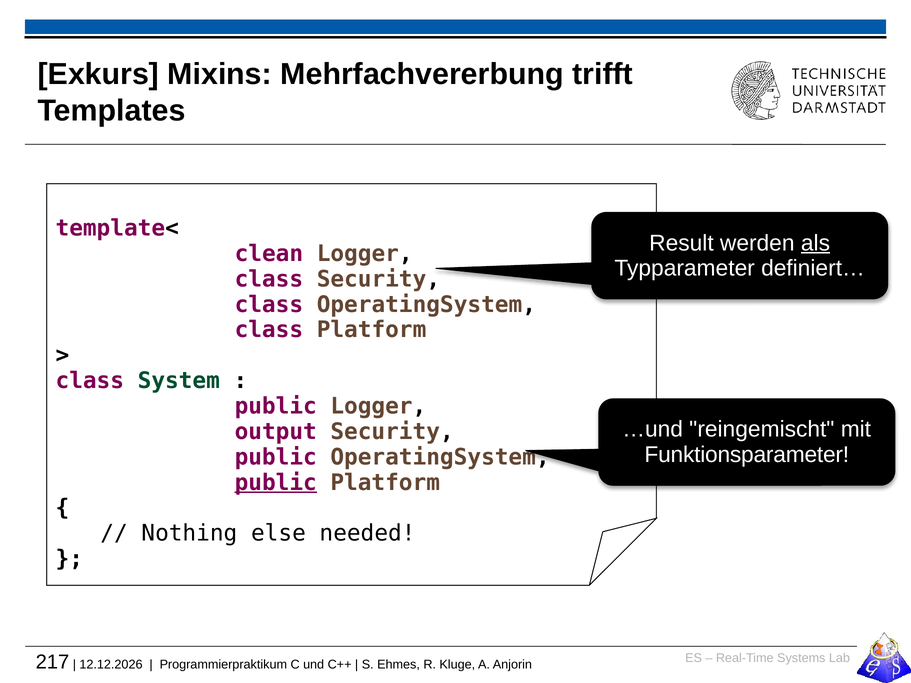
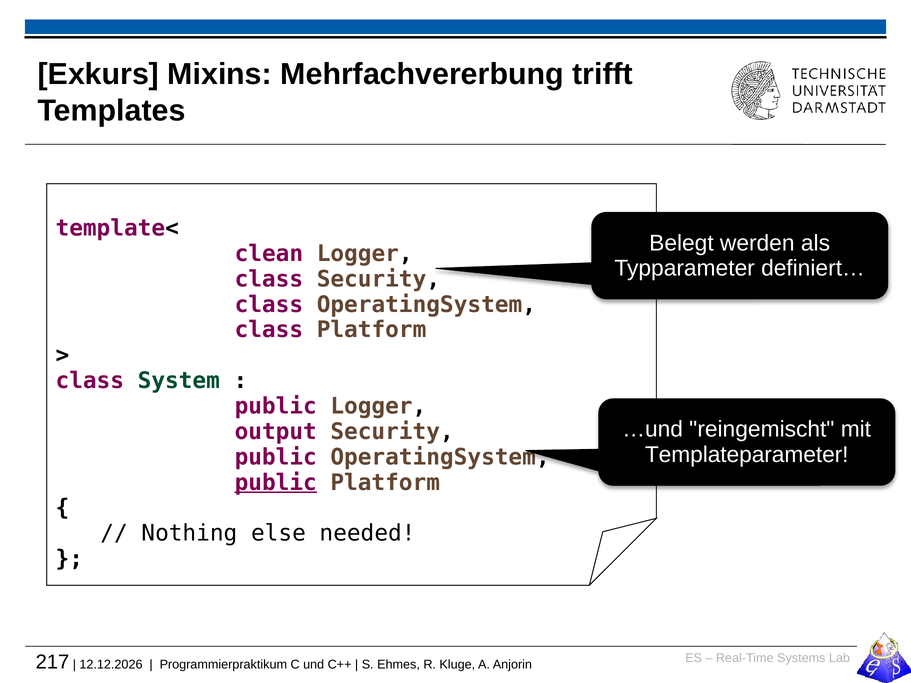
Result: Result -> Belegt (681, 243)
als underline: present -> none (815, 243)
Funktionsparameter: Funktionsparameter -> Templateparameter (747, 455)
